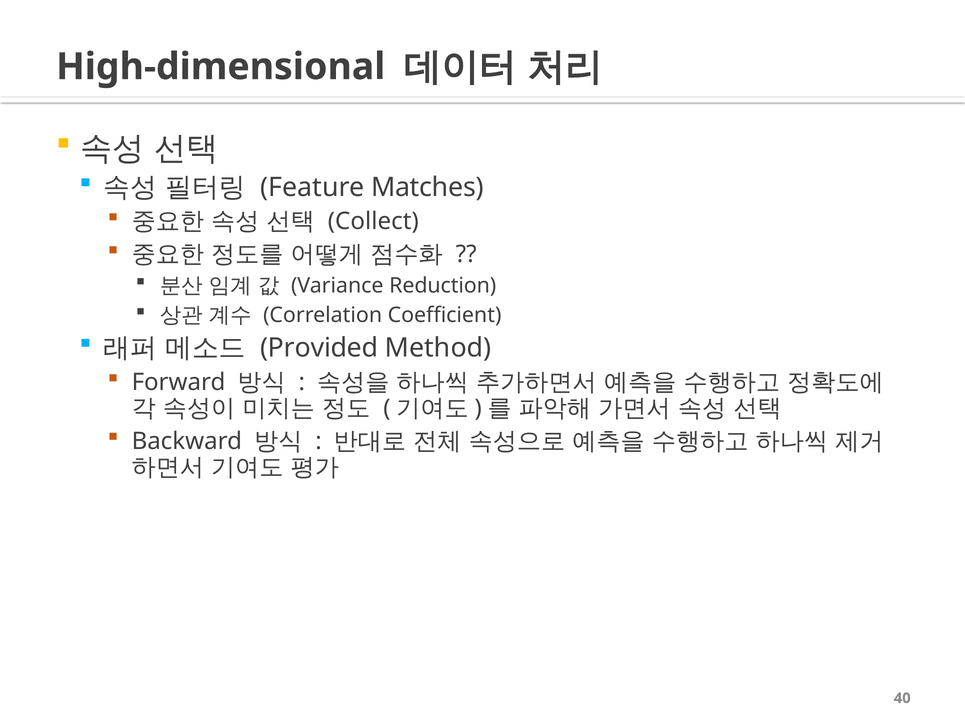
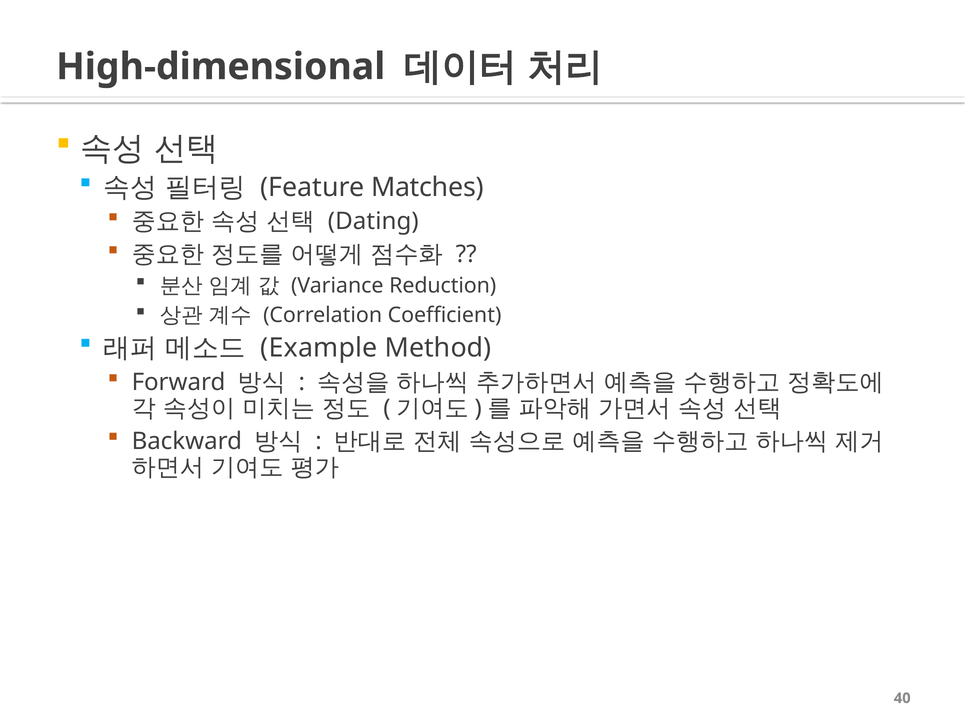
Collect: Collect -> Dating (373, 221)
Provided: Provided -> Example (319, 348)
